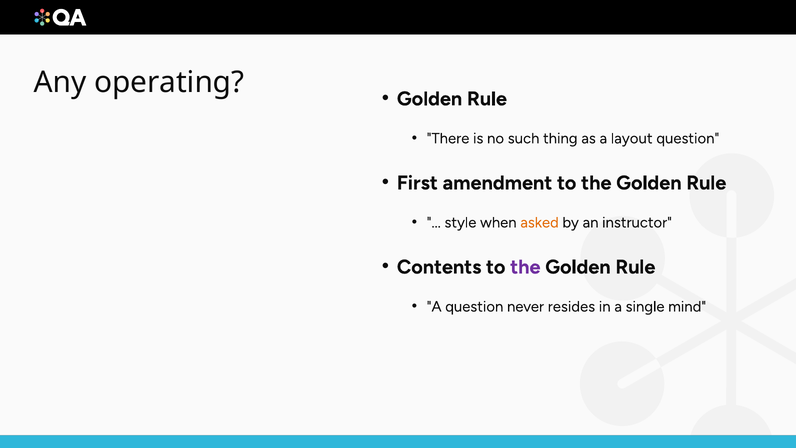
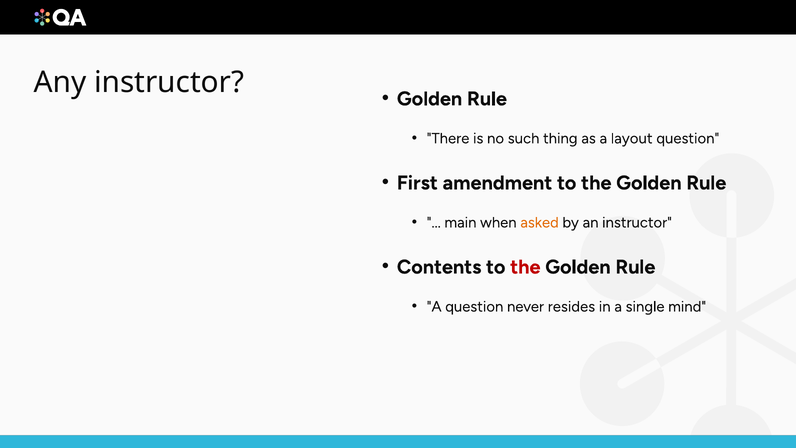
Any operating: operating -> instructor (169, 82)
style: style -> main (460, 222)
the colour: purple -> red (525, 267)
